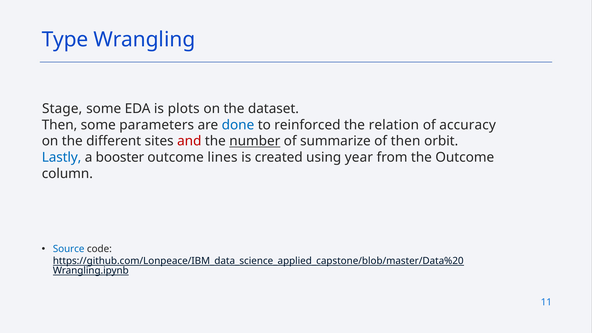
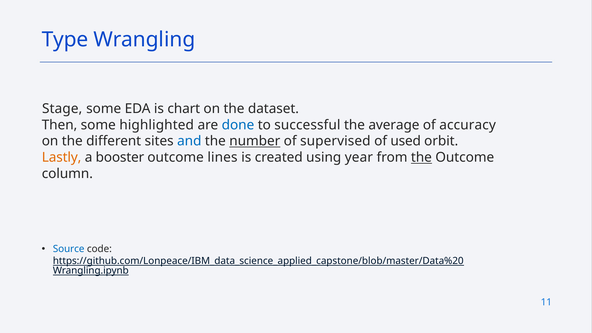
plots: plots -> chart (184, 109)
parameters: parameters -> highlighted (157, 125)
reinforced: reinforced -> successful (307, 125)
relation: relation -> average (394, 125)
and colour: red -> blue (189, 141)
summarize: summarize -> supervised (335, 141)
of then: then -> used (406, 141)
Lastly colour: blue -> orange (62, 157)
the underline: none -> present (421, 157)
